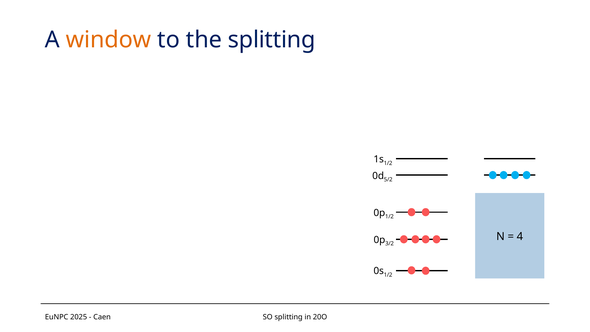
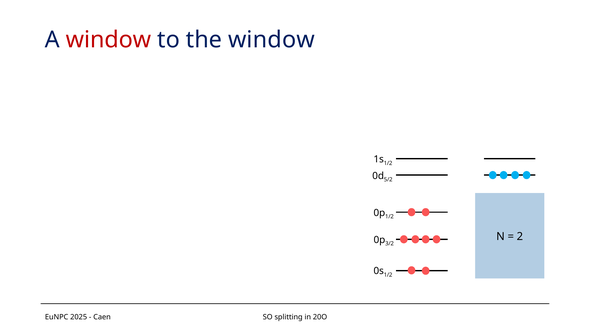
window colour: orange -> red (109, 40)
the splitting: splitting -> window (271, 40)
4: 4 -> 2 (520, 236)
